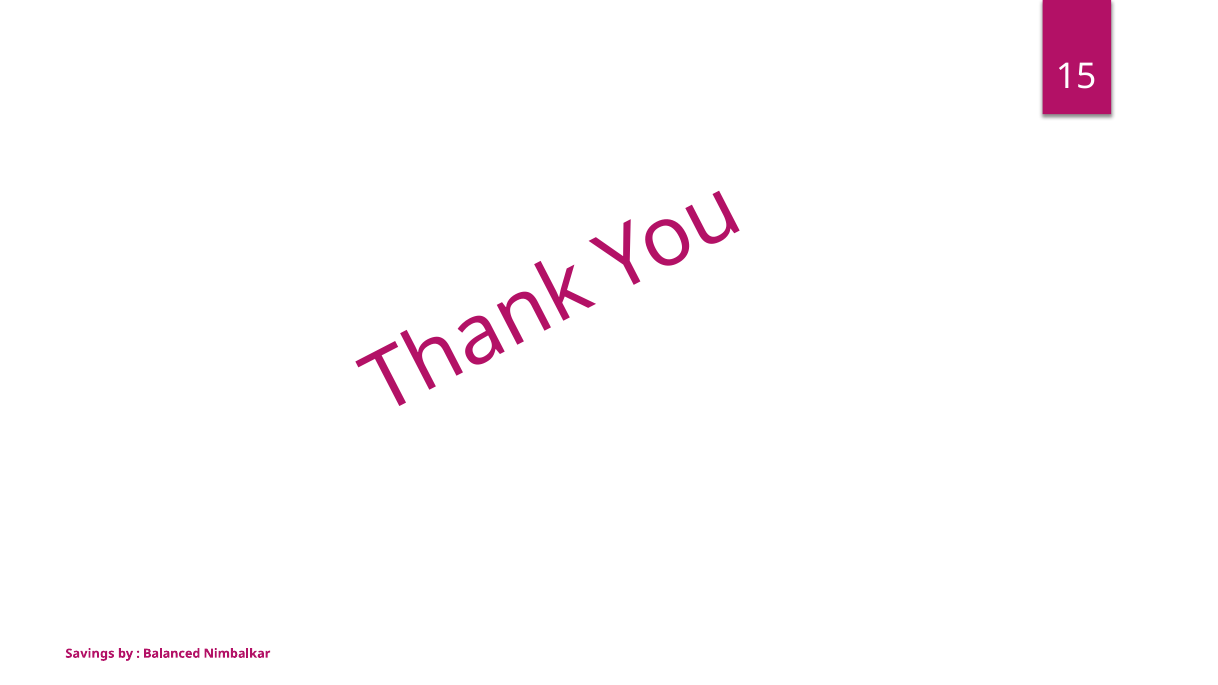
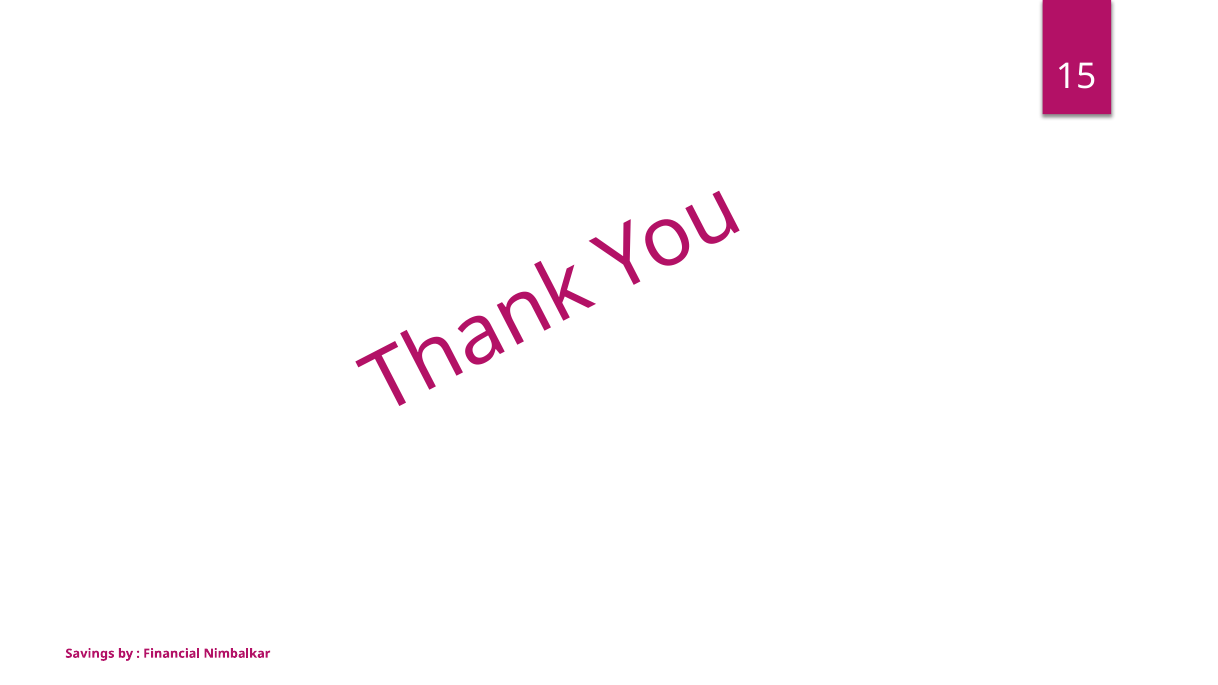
Balanced: Balanced -> Financial (172, 654)
